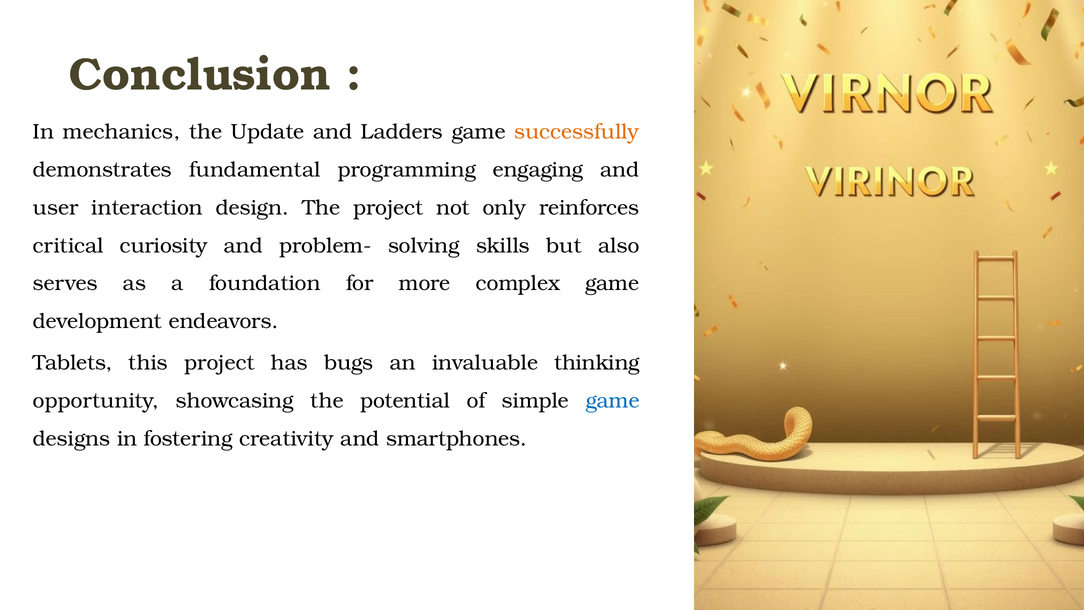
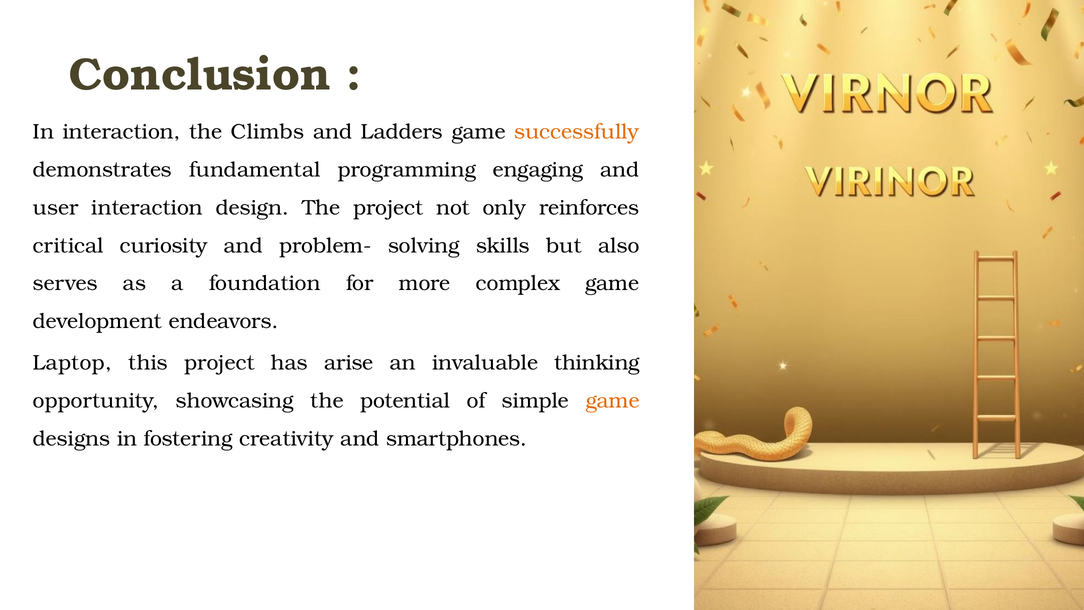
In mechanics: mechanics -> interaction (122, 132)
Update: Update -> Climbs (268, 132)
Tablets: Tablets -> Laptop (72, 362)
bugs: bugs -> arise (349, 362)
game colour: blue -> orange (613, 400)
